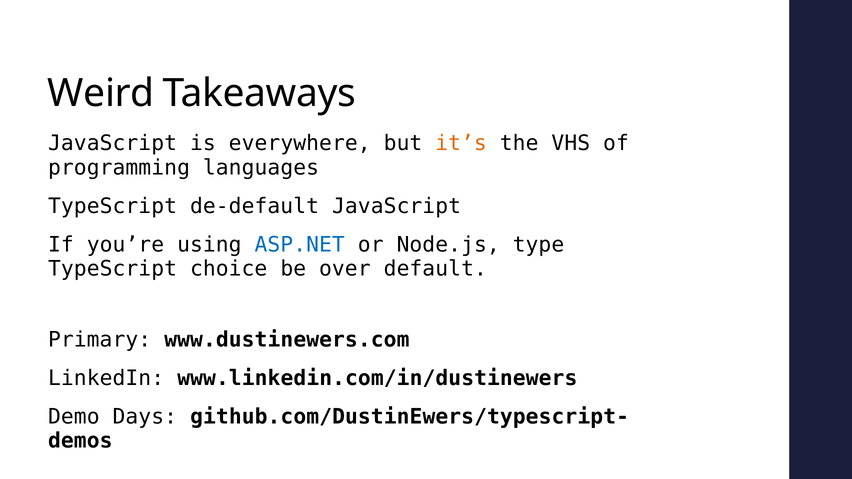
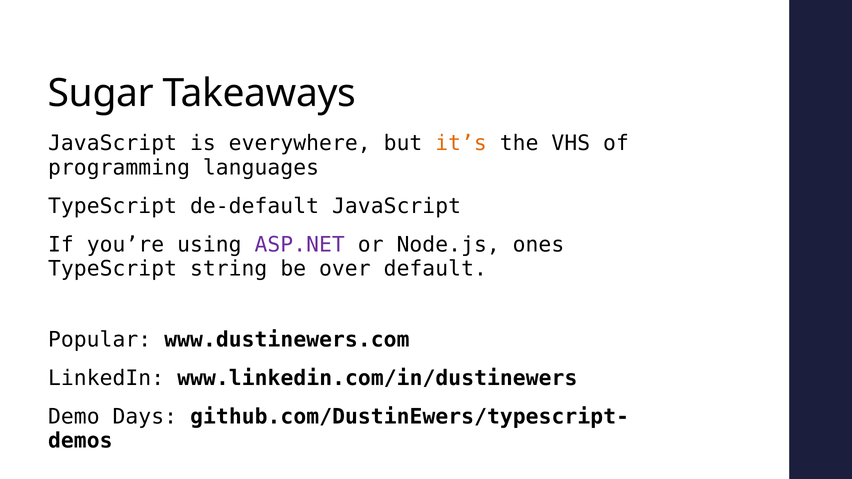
Weird: Weird -> Sugar (101, 94)
ASP.NET colour: blue -> purple (300, 245)
type: type -> ones (538, 245)
choice: choice -> string (229, 269)
Primary: Primary -> Popular (100, 340)
